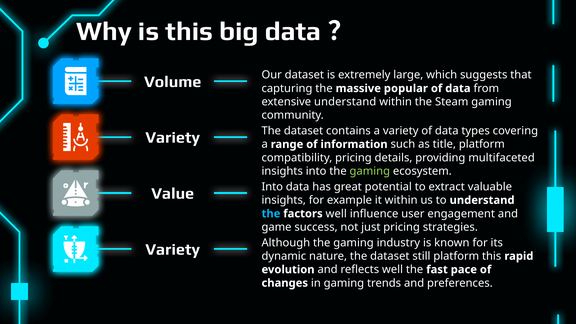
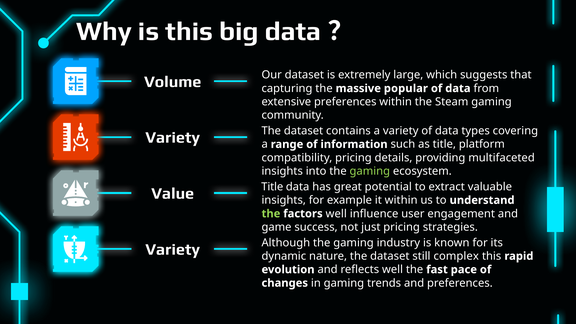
extensive understand: understand -> preferences (345, 102)
Value Into: Into -> Title (272, 187)
the colour: light blue -> light green (271, 214)
still platform: platform -> complex (456, 256)
